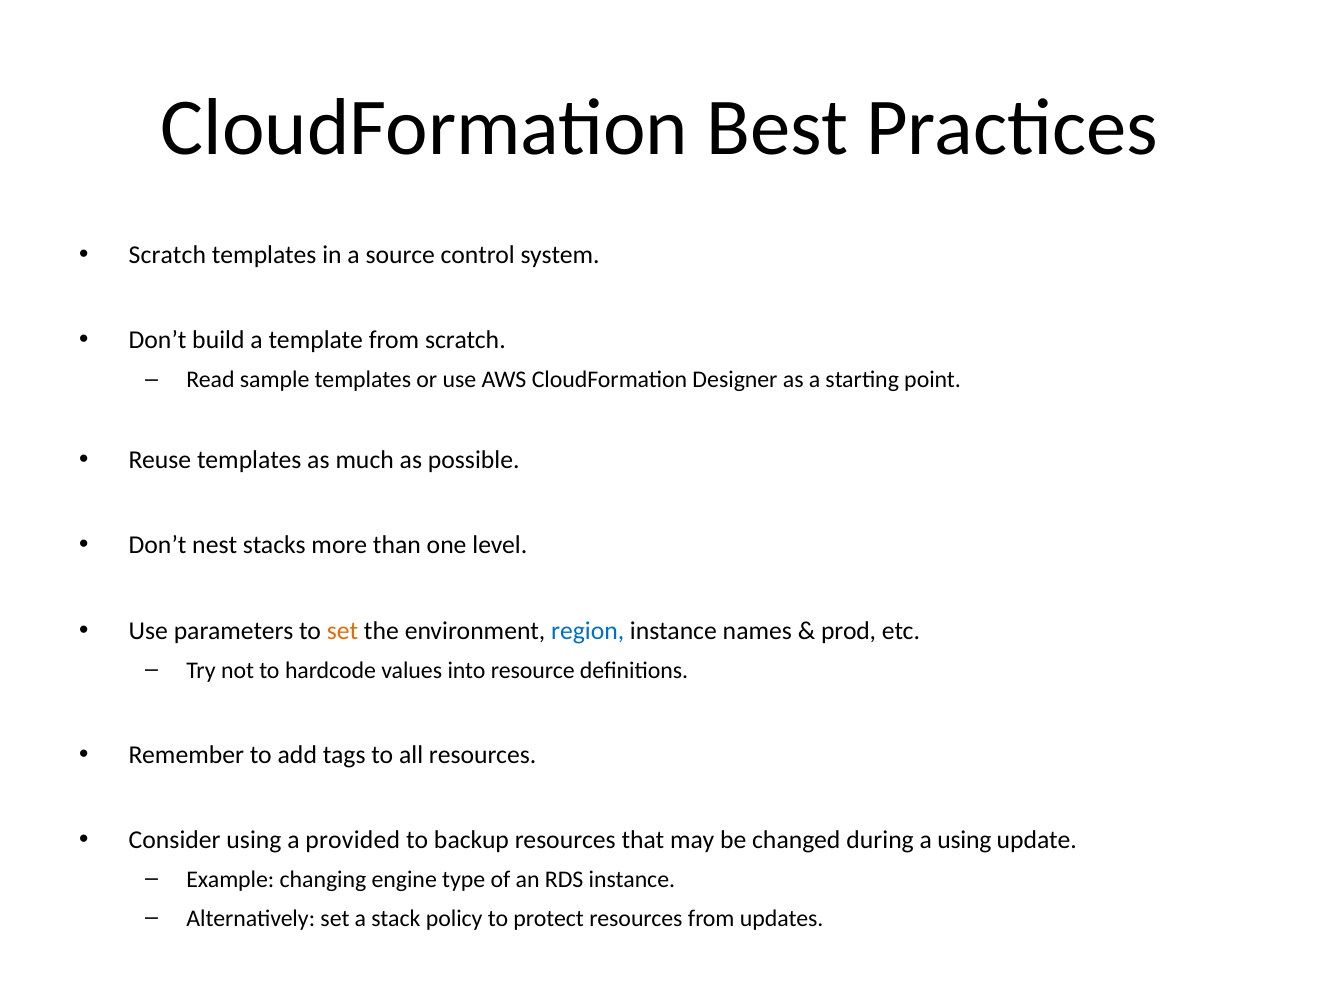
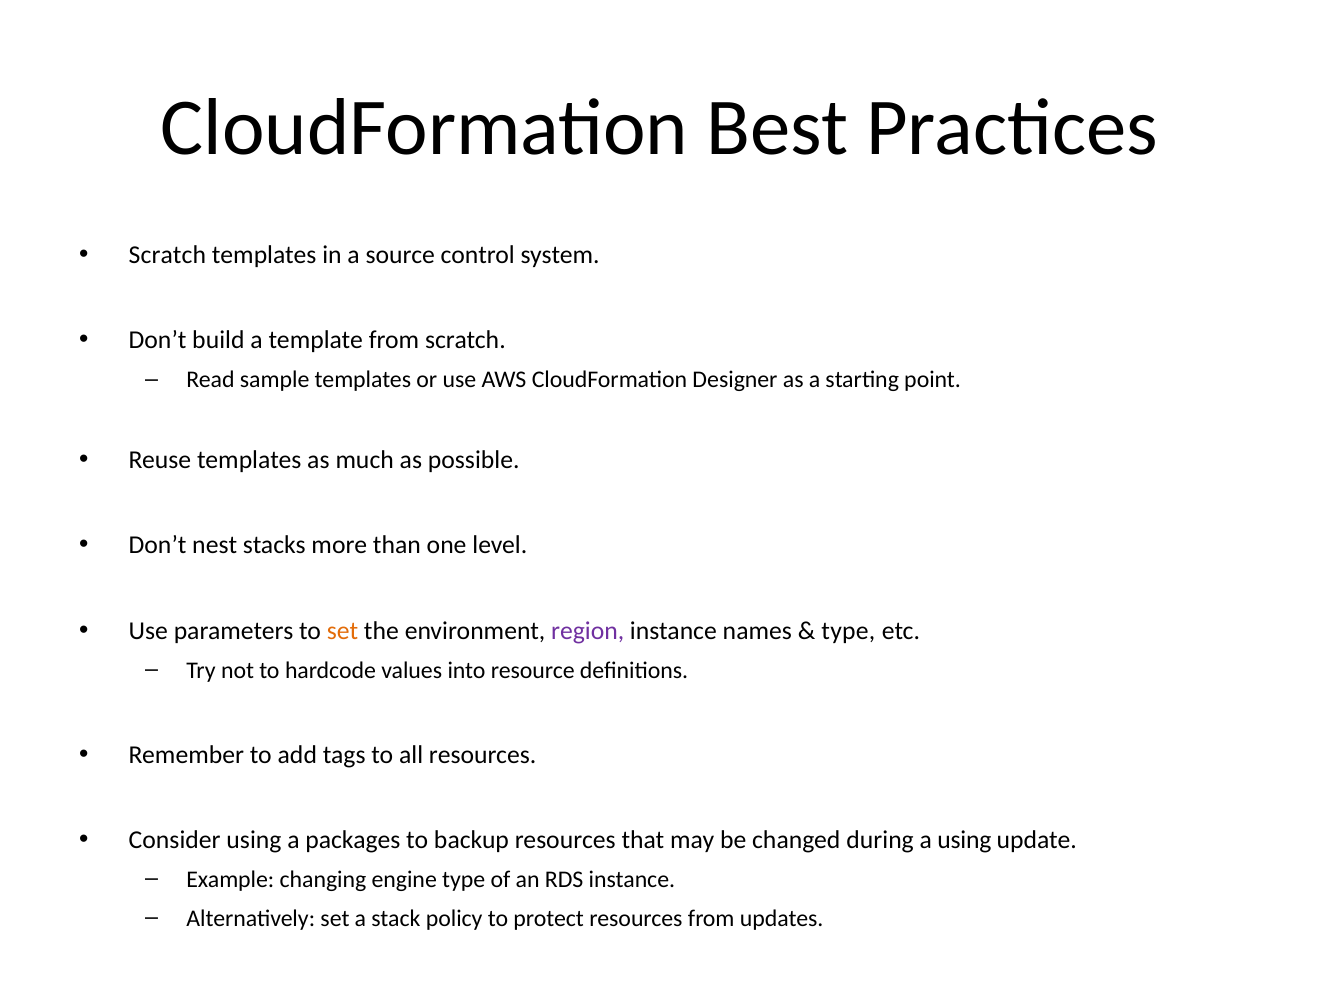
region colour: blue -> purple (588, 631)
prod: prod -> type (848, 631)
provided: provided -> packages (353, 840)
